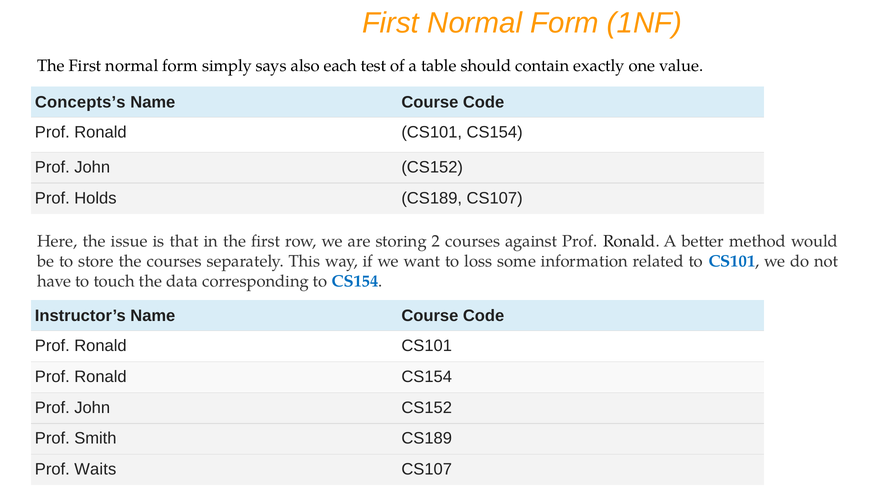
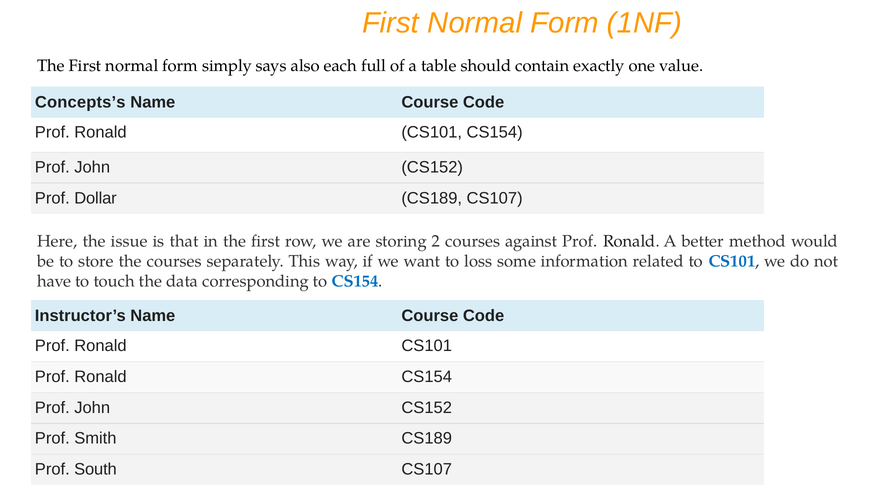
test: test -> full (374, 66)
Holds: Holds -> Dollar (95, 198)
Waits: Waits -> South (95, 469)
